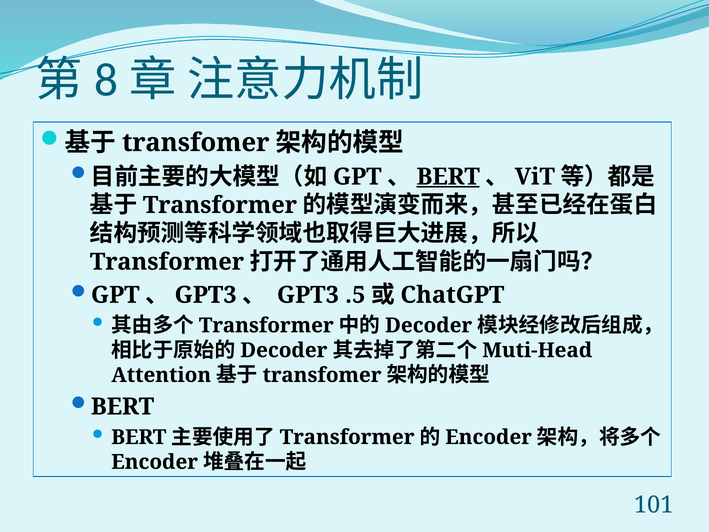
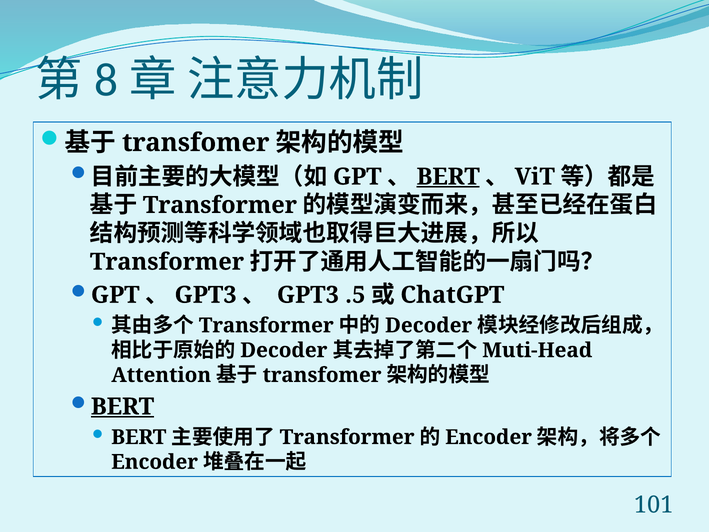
BERT underline: none -> present (123, 406)
